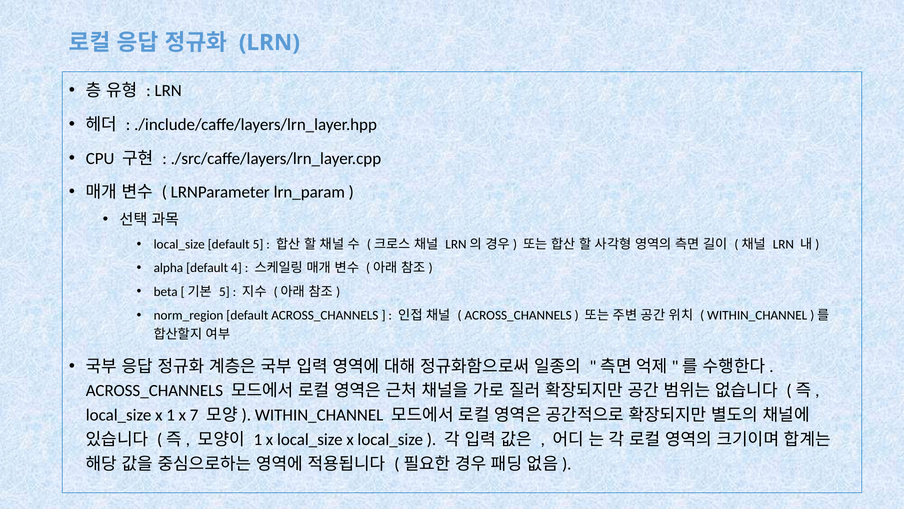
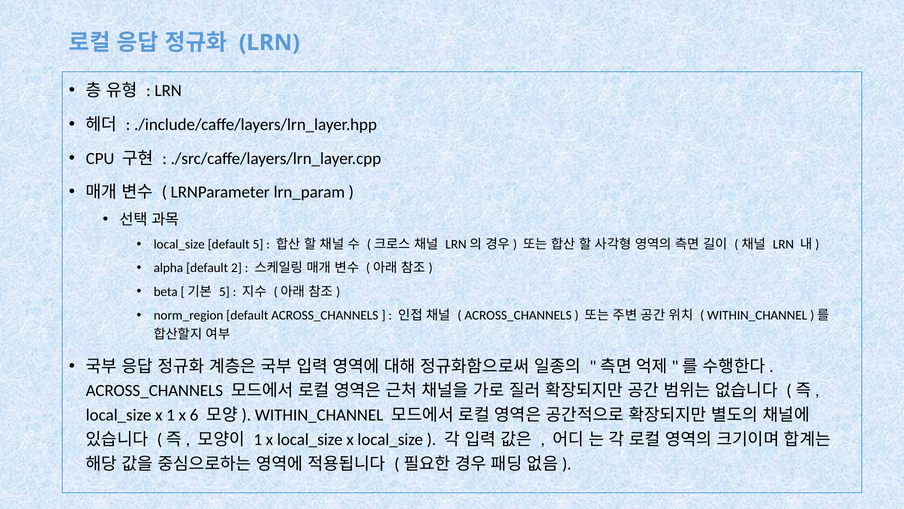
4: 4 -> 2 (236, 268)
7: 7 -> 6 (194, 415)
